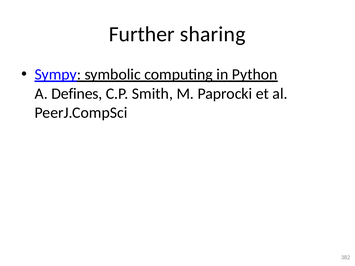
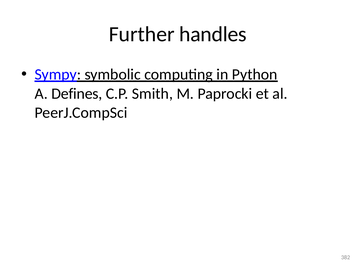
sharing: sharing -> handles (213, 34)
